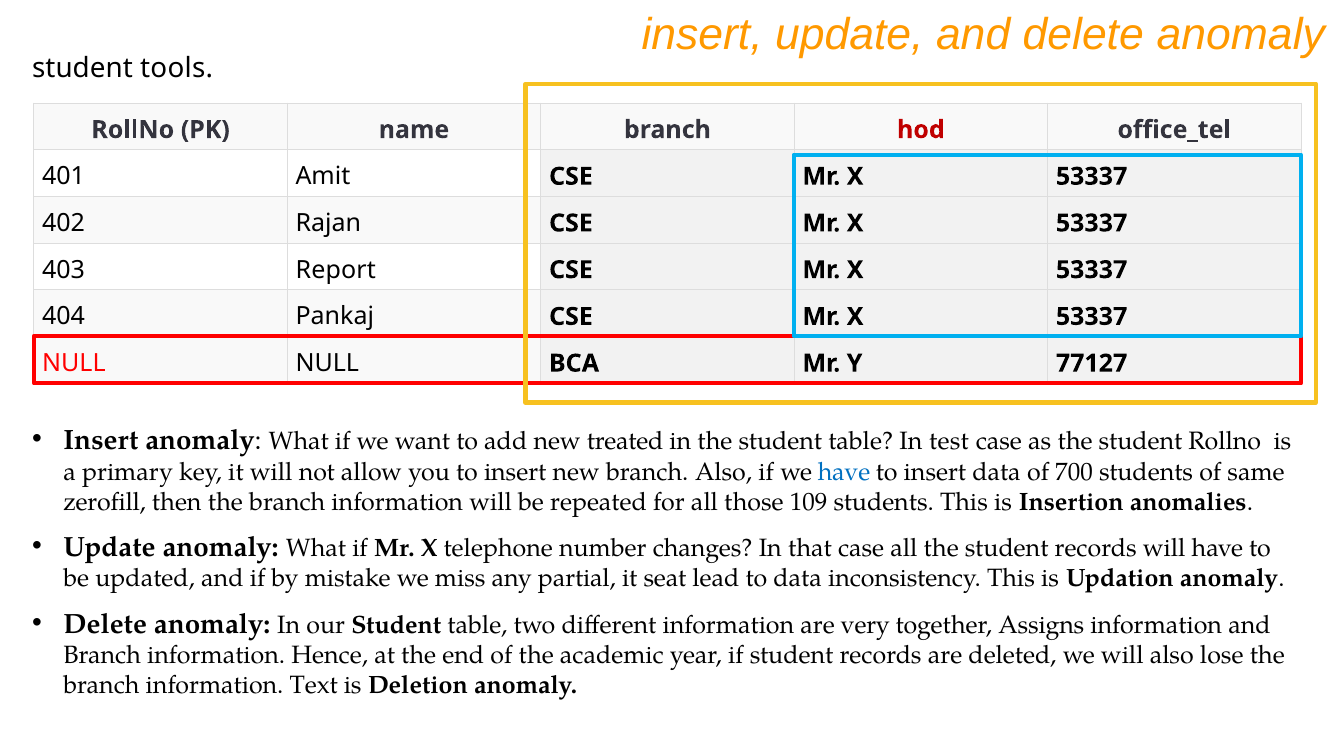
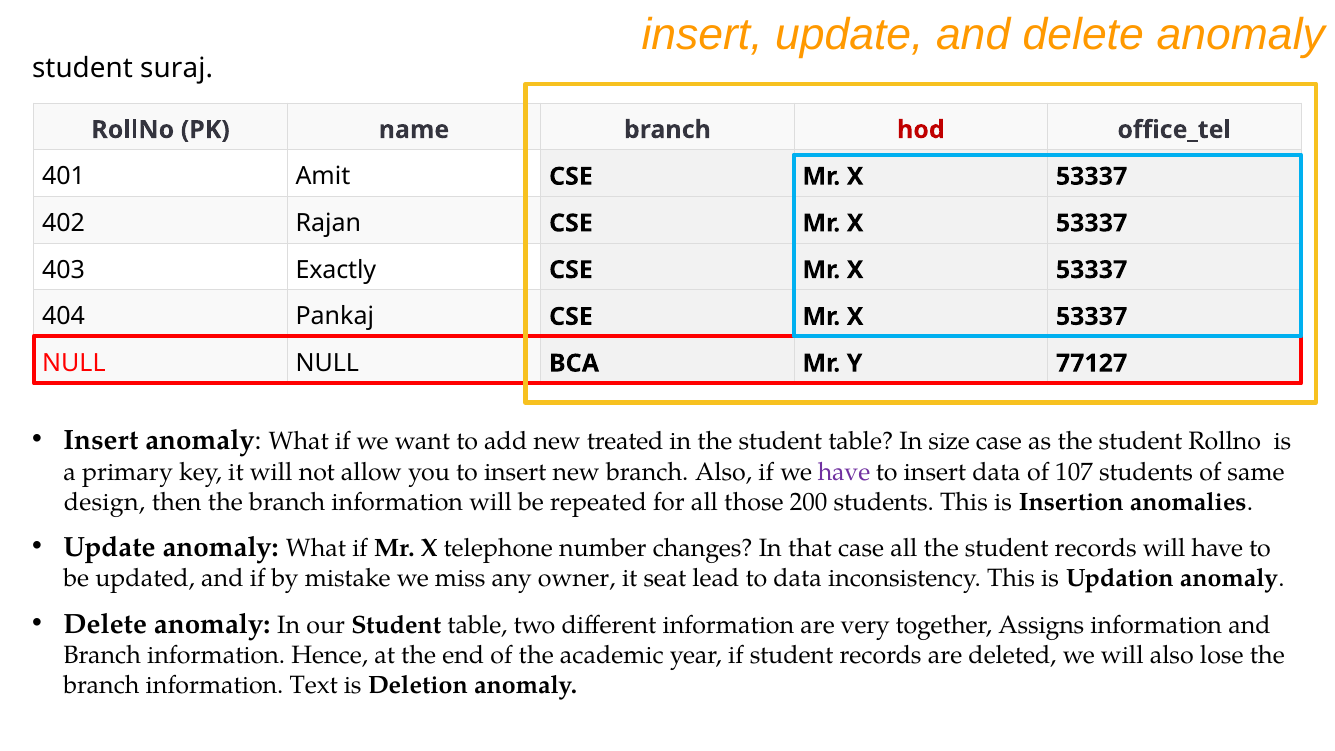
tools: tools -> suraj (177, 68)
Report: Report -> Exactly (336, 270)
test: test -> size (949, 441)
have colour: blue -> purple (844, 472)
700: 700 -> 107 (1074, 472)
zerofill: zerofill -> design (104, 502)
109: 109 -> 200 (809, 502)
partial: partial -> owner (577, 579)
